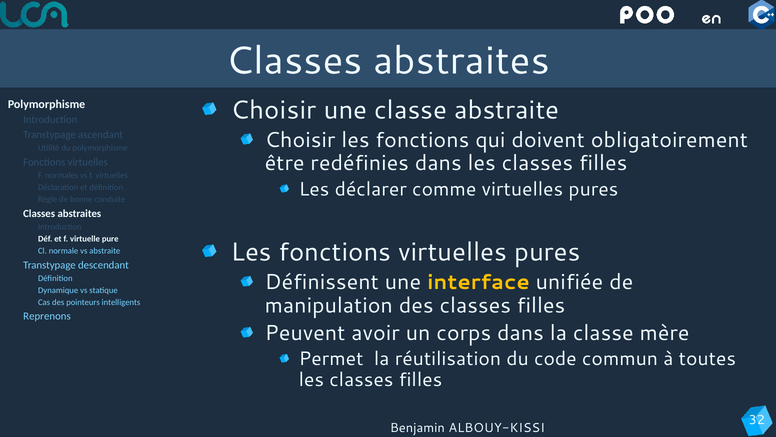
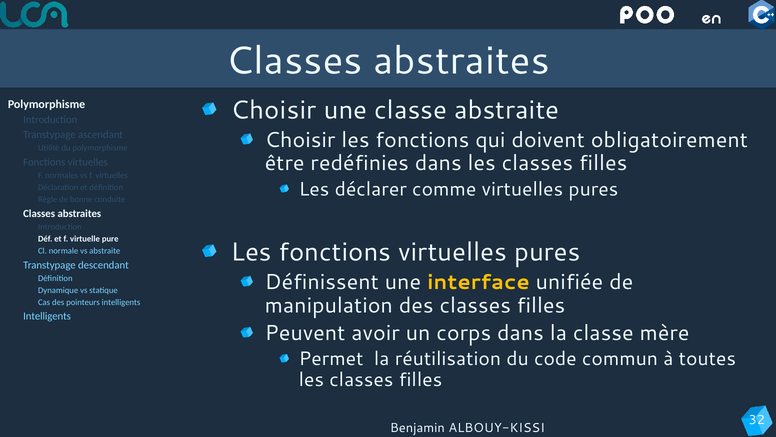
Reprenons: Reprenons -> Intelligents (47, 316)
